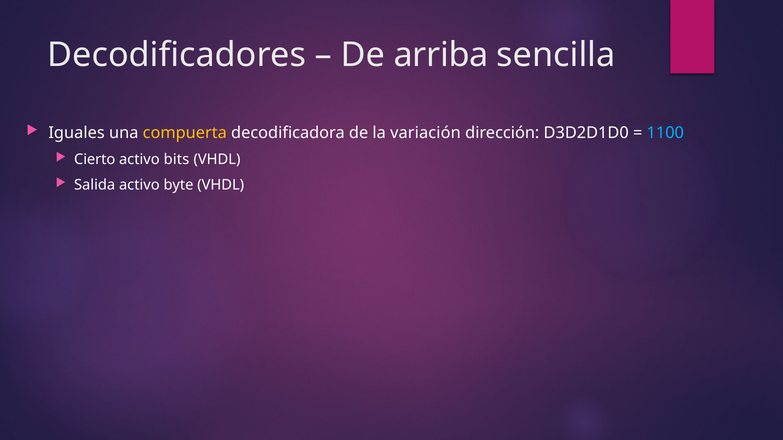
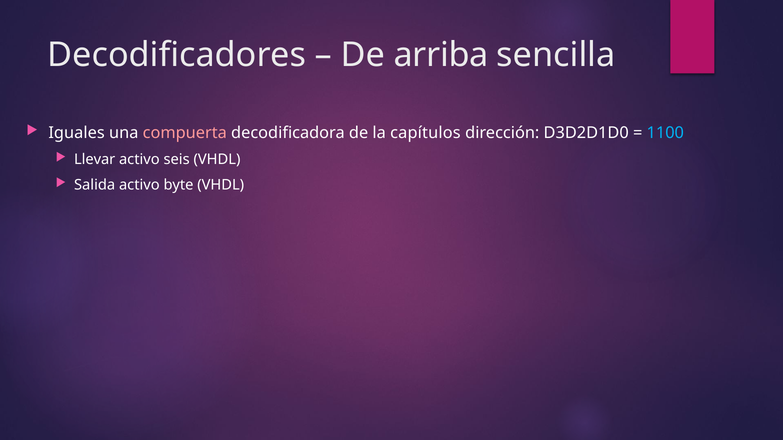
compuerta colour: yellow -> pink (185, 133)
variación: variación -> capítulos (425, 133)
Cierto: Cierto -> Llevar (95, 160)
bits: bits -> seis (177, 160)
